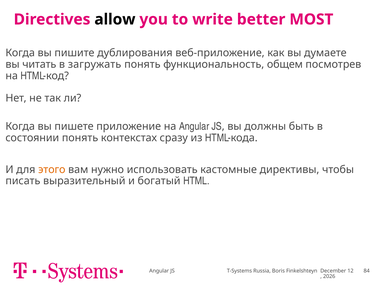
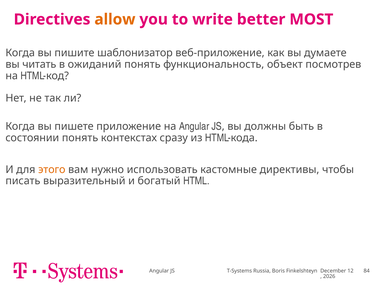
allow colour: black -> orange (115, 19)
дублирования: дублирования -> шаблонизатор (135, 53)
загружать: загружать -> ожиданий (95, 64)
общем: общем -> объект (285, 64)
